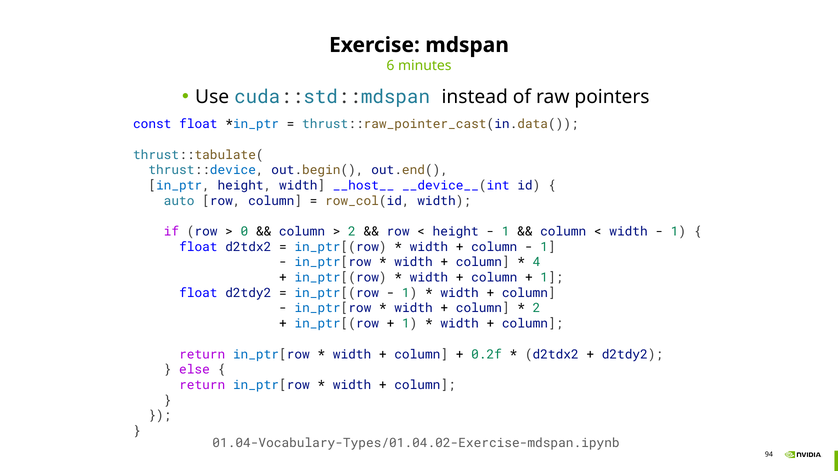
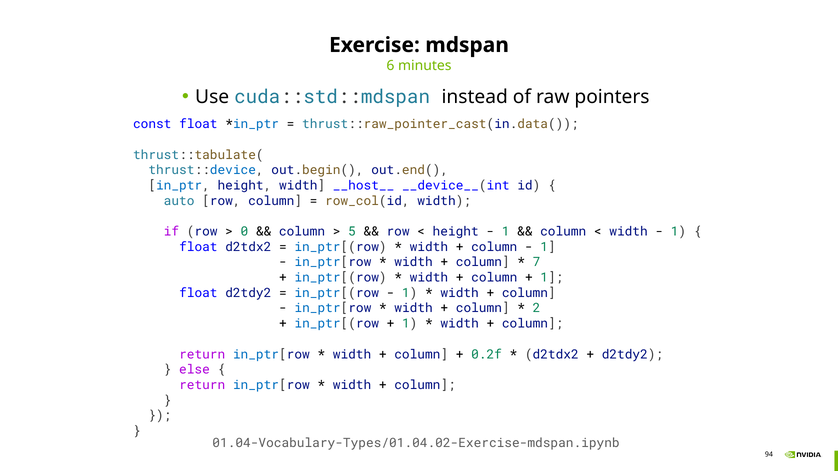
2: 2 -> 5 (352, 232)
4: 4 -> 7 (537, 262)
